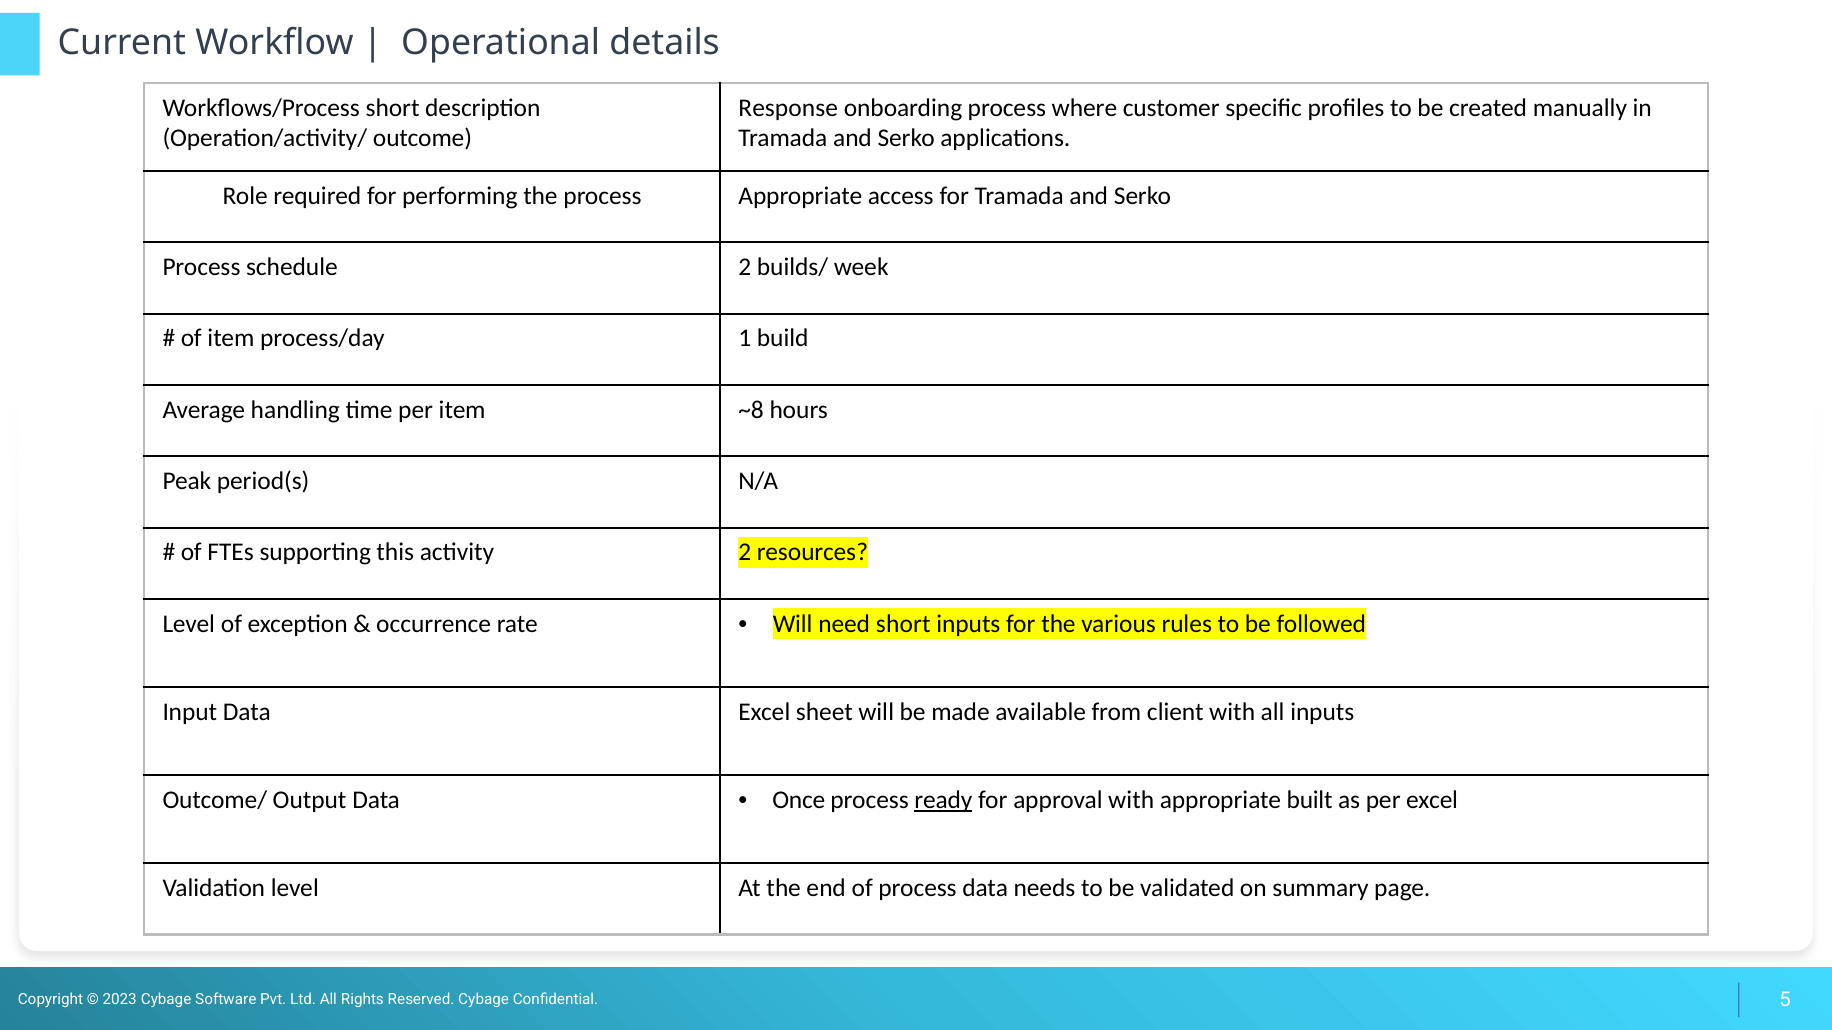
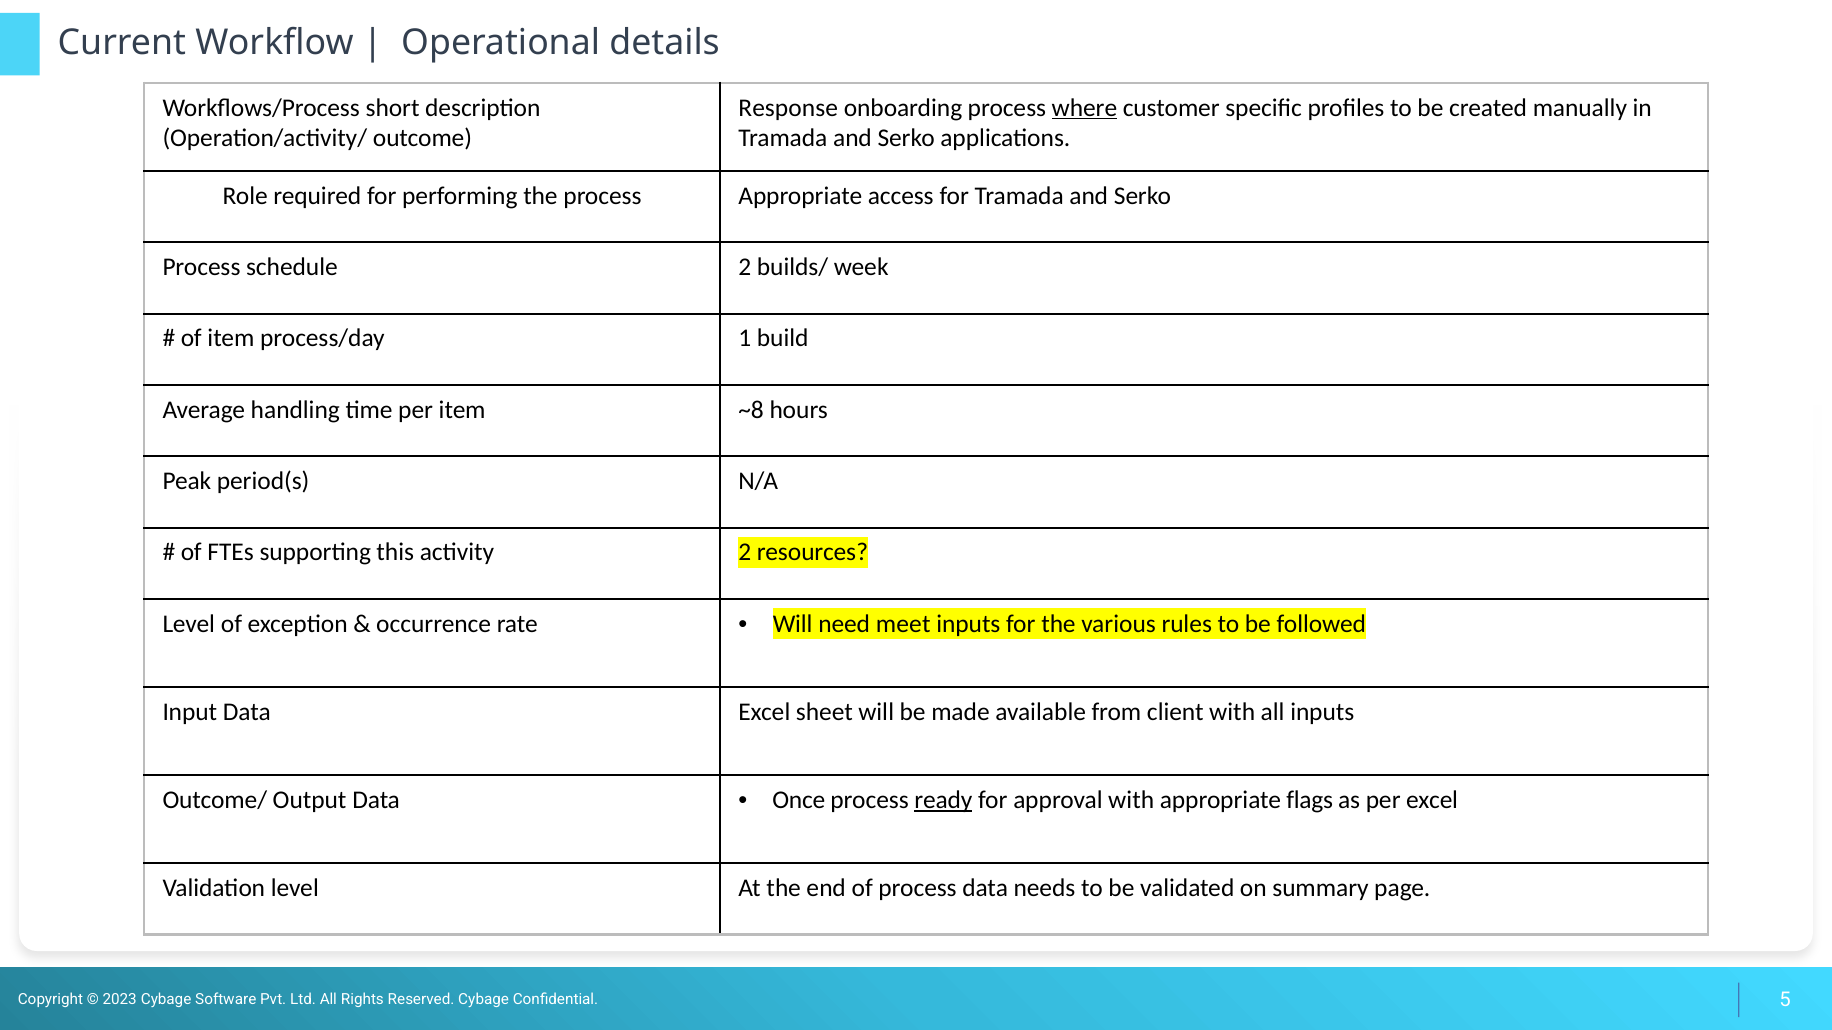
where underline: none -> present (1084, 108)
need short: short -> meet (903, 624)
built: built -> flags (1310, 800)
